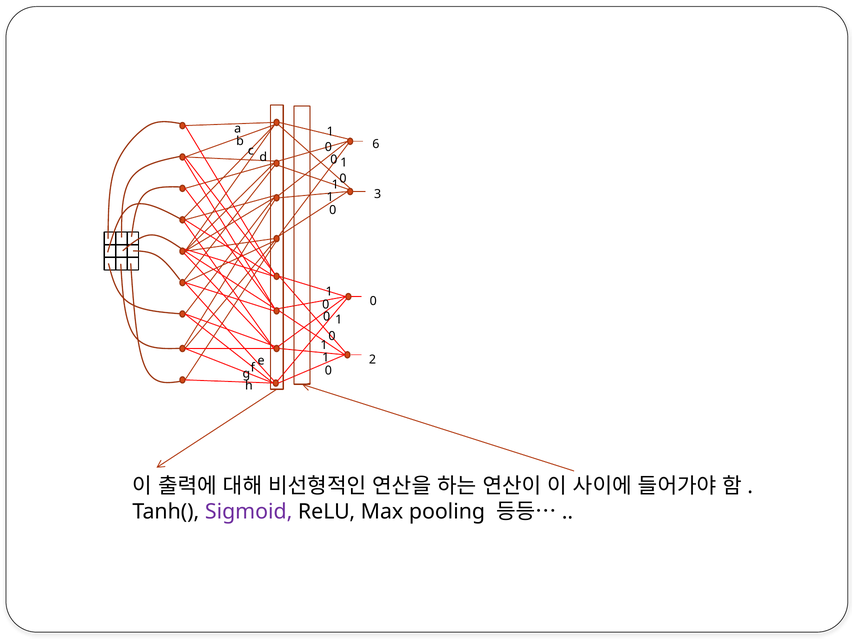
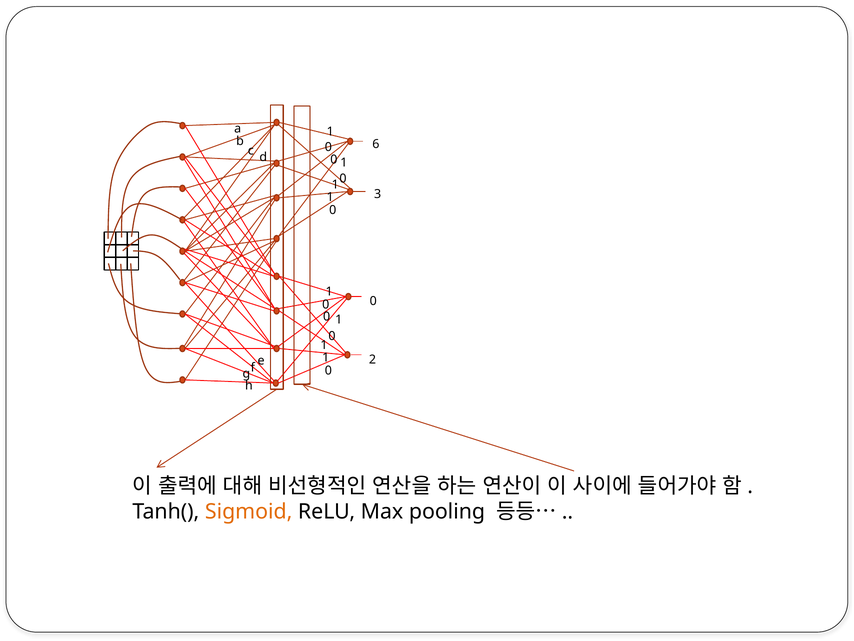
Sigmoid colour: purple -> orange (249, 511)
